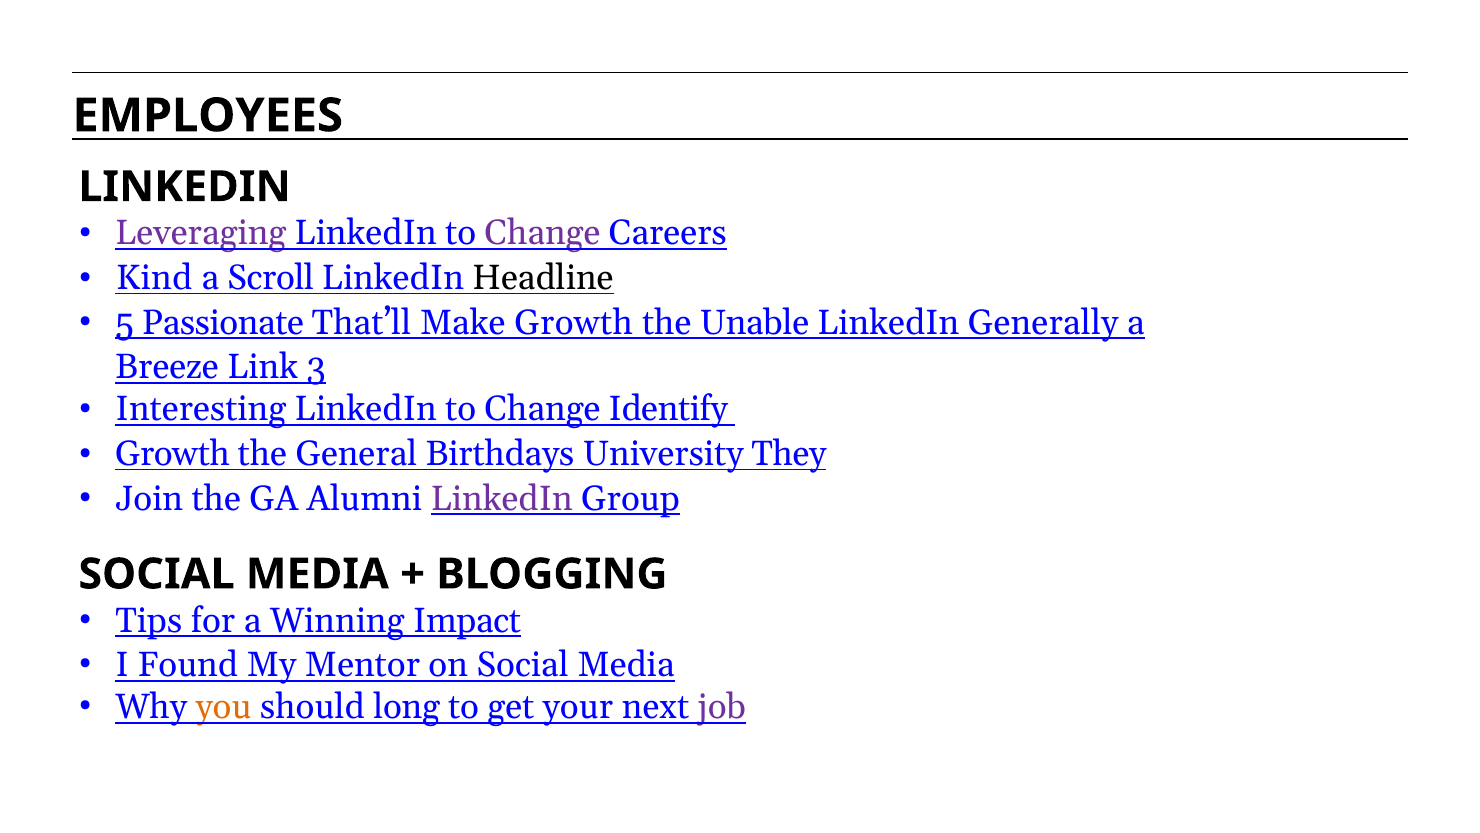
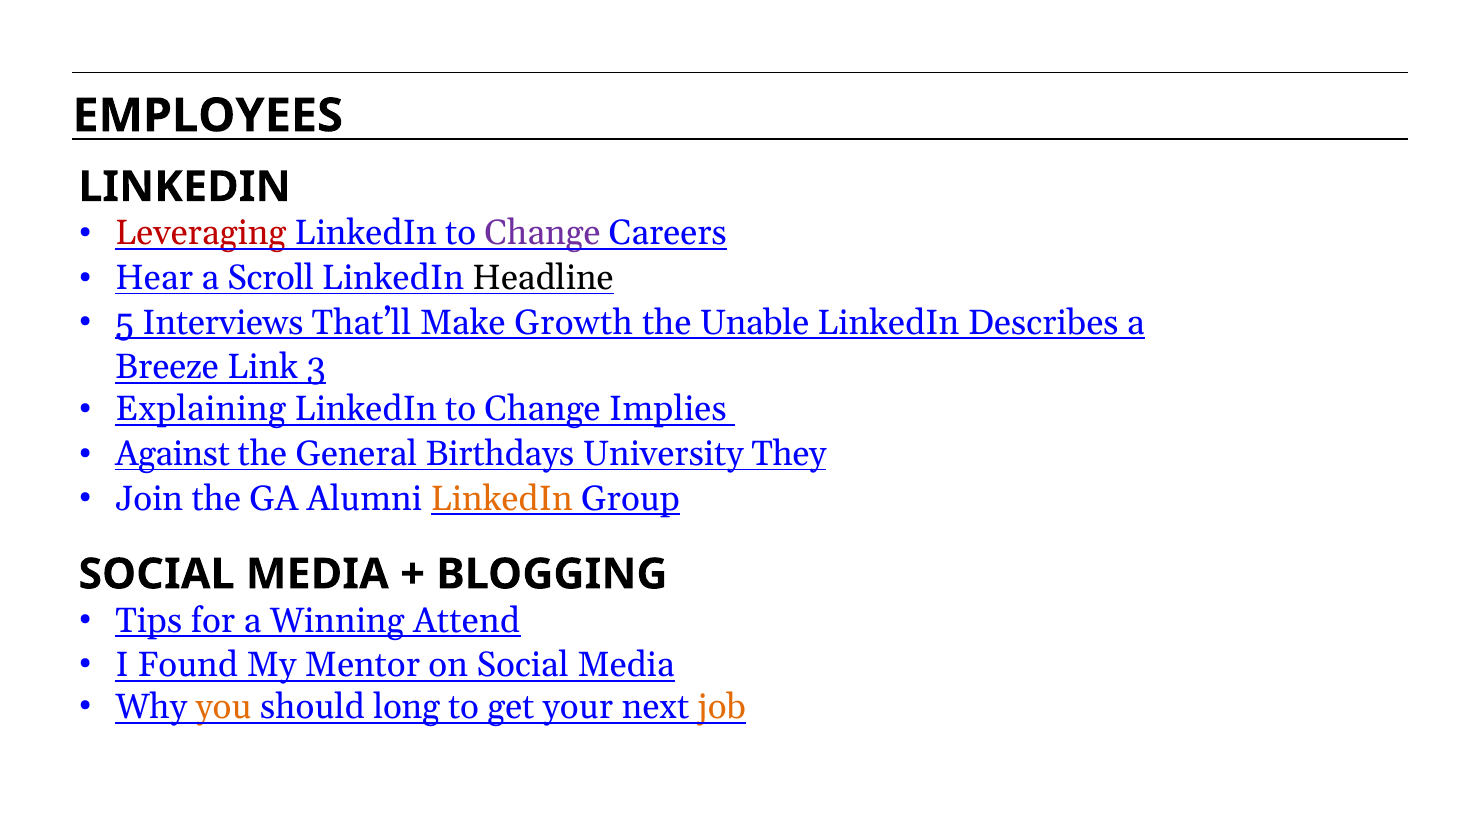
Leveraging colour: purple -> red (201, 233)
Kind: Kind -> Hear (154, 278)
Passionate: Passionate -> Interviews (223, 322)
Generally: Generally -> Describes (1043, 322)
Interesting: Interesting -> Explaining (201, 409)
Identify: Identify -> Implies (668, 409)
Growth: Growth -> Against (172, 454)
LinkedIn colour: purple -> orange (502, 498)
Impact: Impact -> Attend (467, 620)
job colour: purple -> orange (722, 707)
